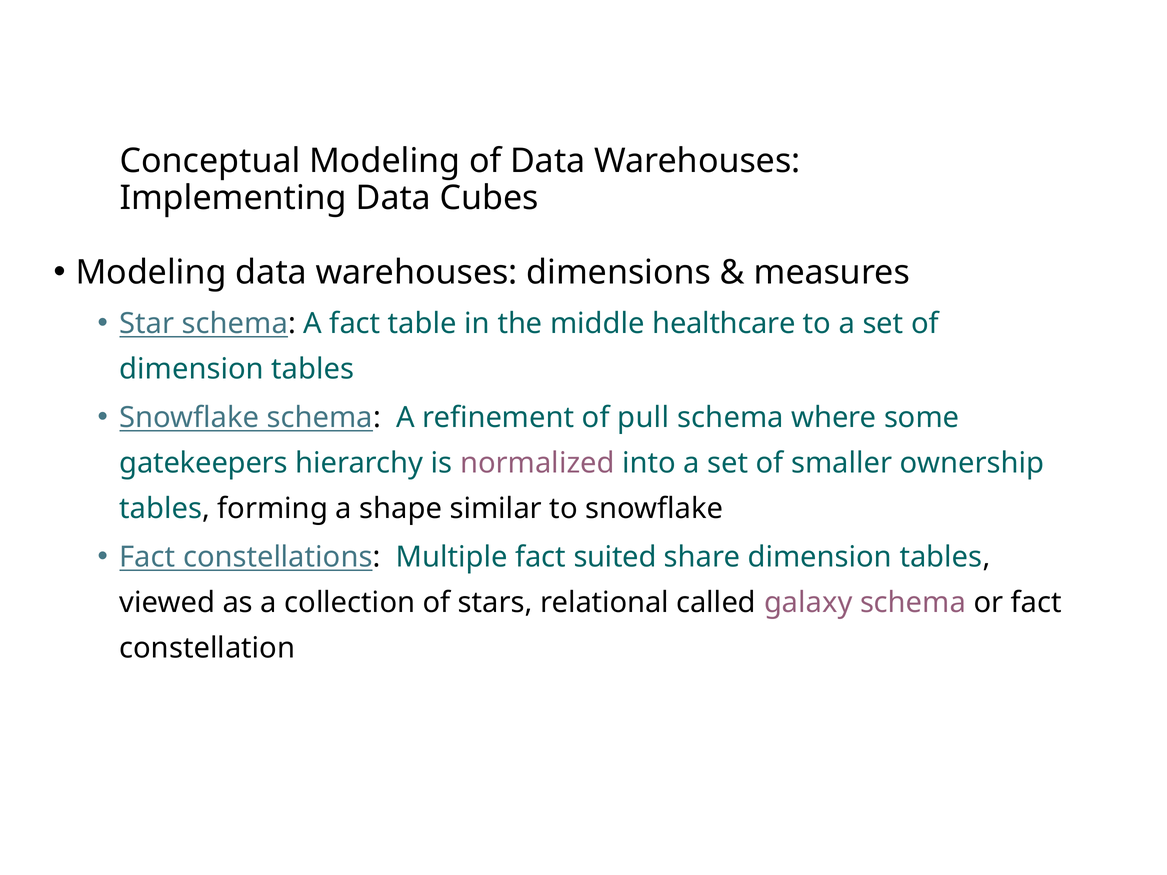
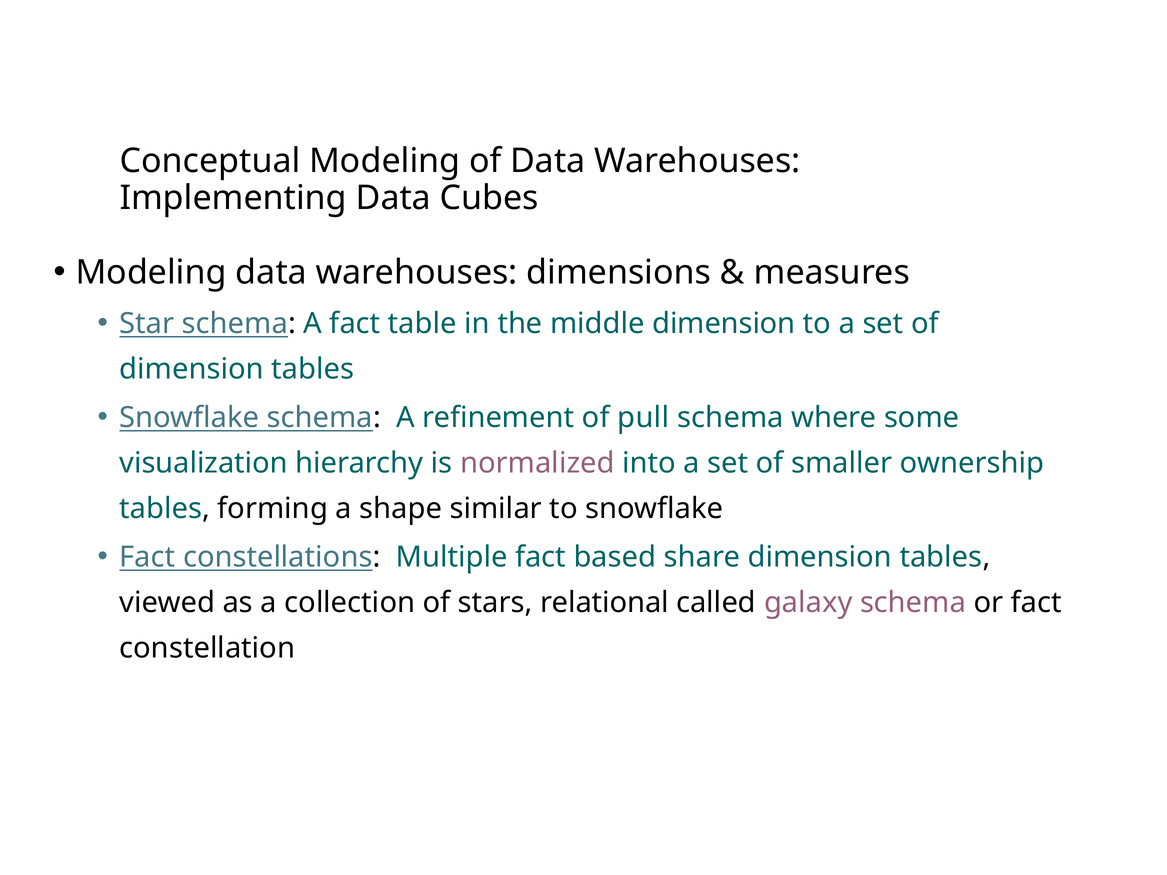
middle healthcare: healthcare -> dimension (724, 324)
gatekeepers: gatekeepers -> visualization (204, 463)
suited: suited -> based (615, 557)
